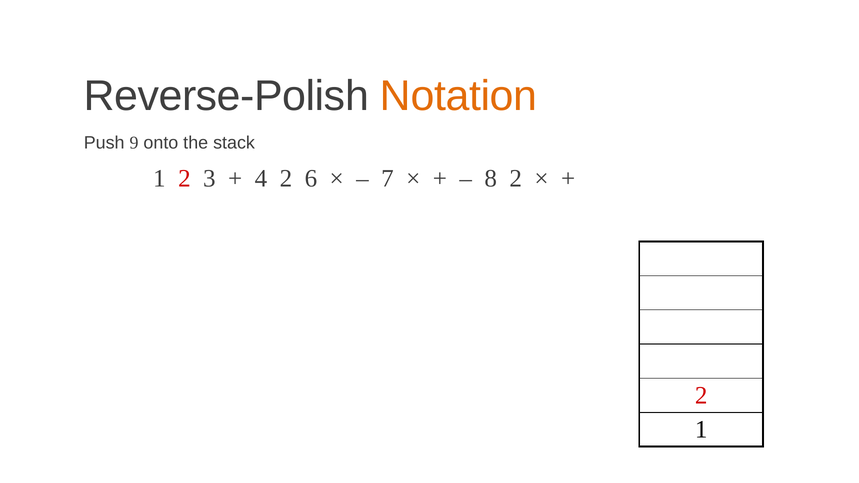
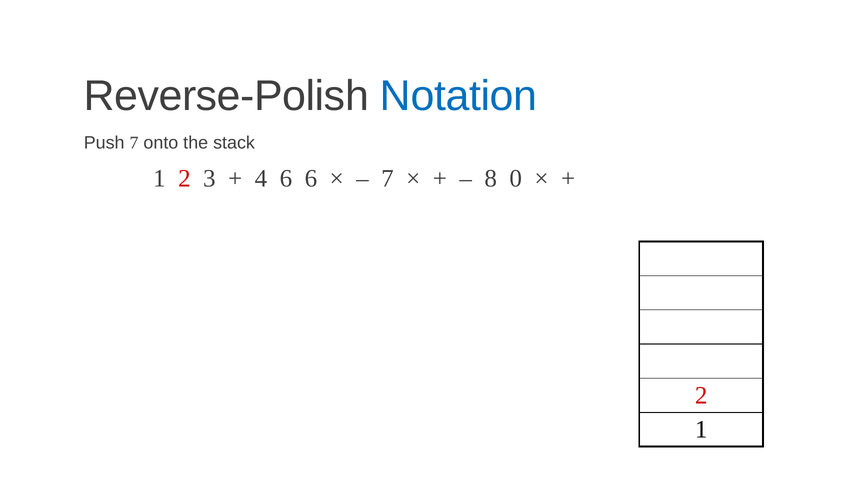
Notation colour: orange -> blue (459, 96)
Push 9: 9 -> 7 (134, 143)
4 2: 2 -> 6 (286, 179)
8 2: 2 -> 0 (516, 179)
